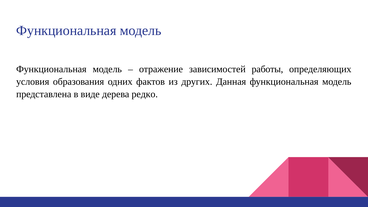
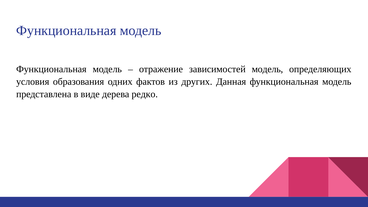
зависимостей работы: работы -> модель (267, 69)
